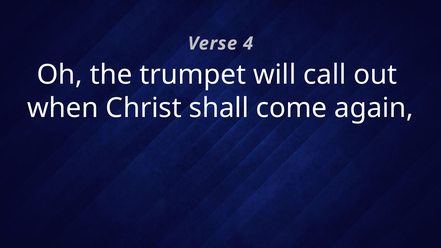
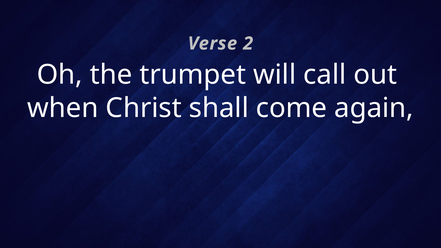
4: 4 -> 2 (248, 44)
